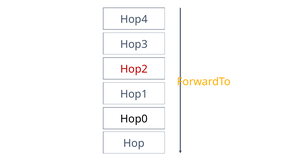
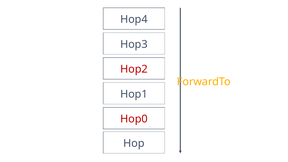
Hop0 colour: black -> red (134, 119)
